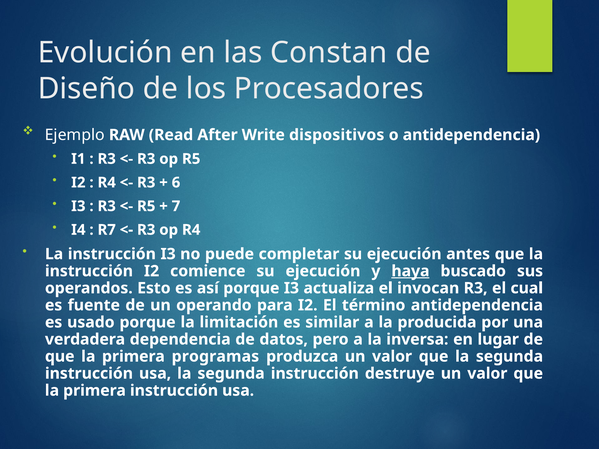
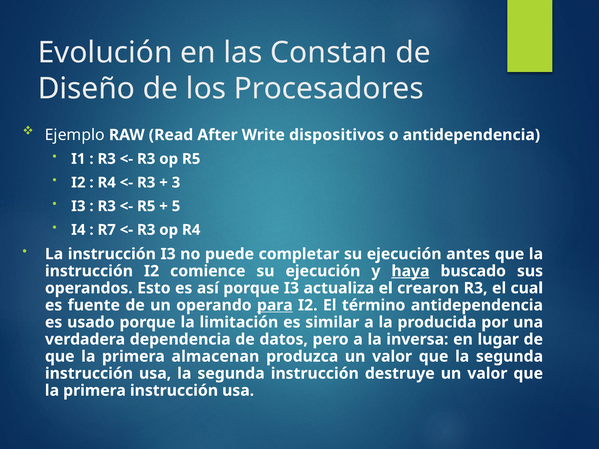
6: 6 -> 3 (176, 183)
7: 7 -> 5 (176, 206)
invocan: invocan -> crearon (428, 288)
para underline: none -> present (275, 305)
programas: programas -> almacenan (215, 357)
